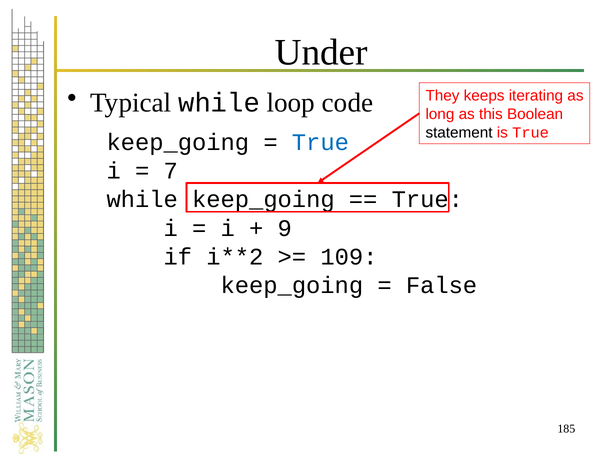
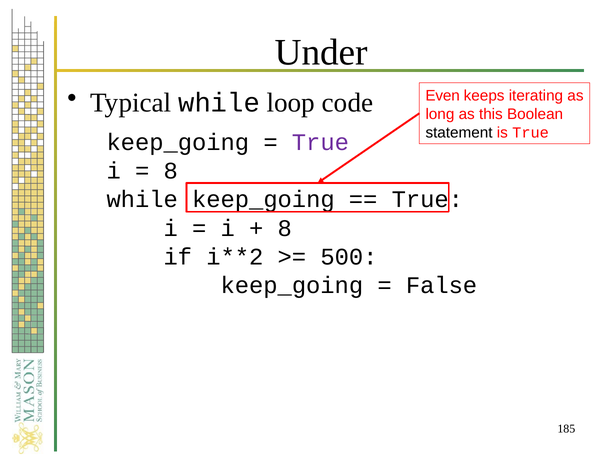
They: They -> Even (443, 96)
True colour: blue -> purple (320, 142)
7: 7 -> 8 (171, 171)
9: 9 -> 8 (285, 228)
109: 109 -> 500 (349, 257)
